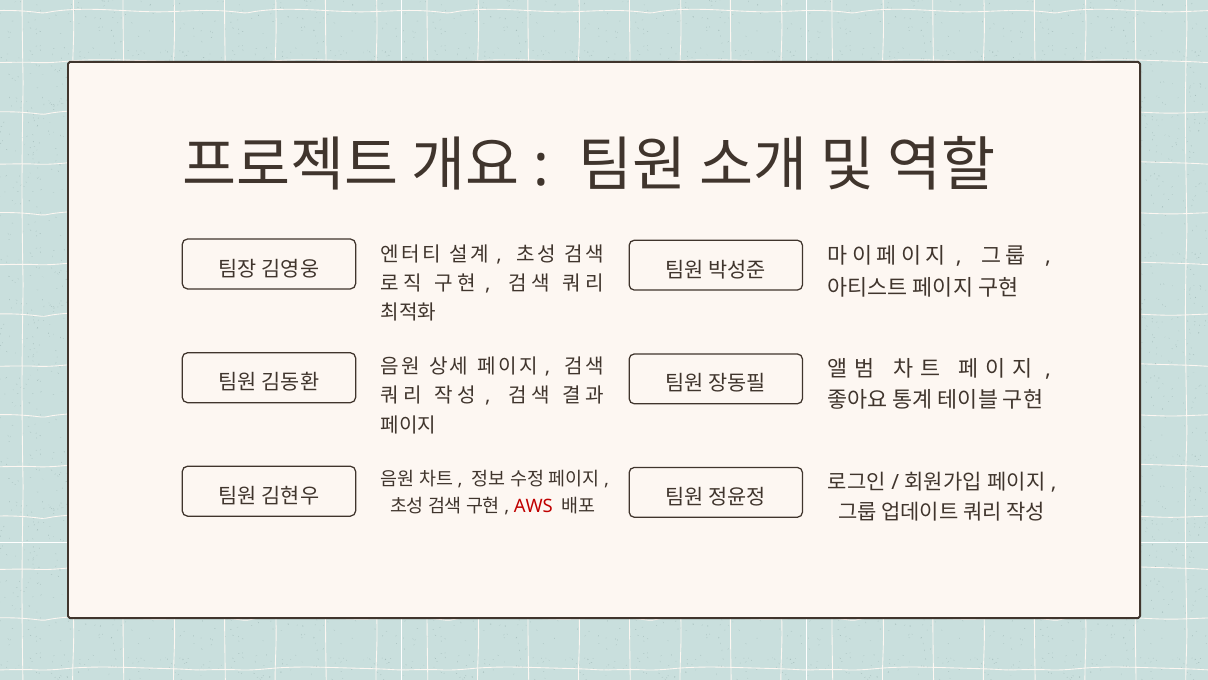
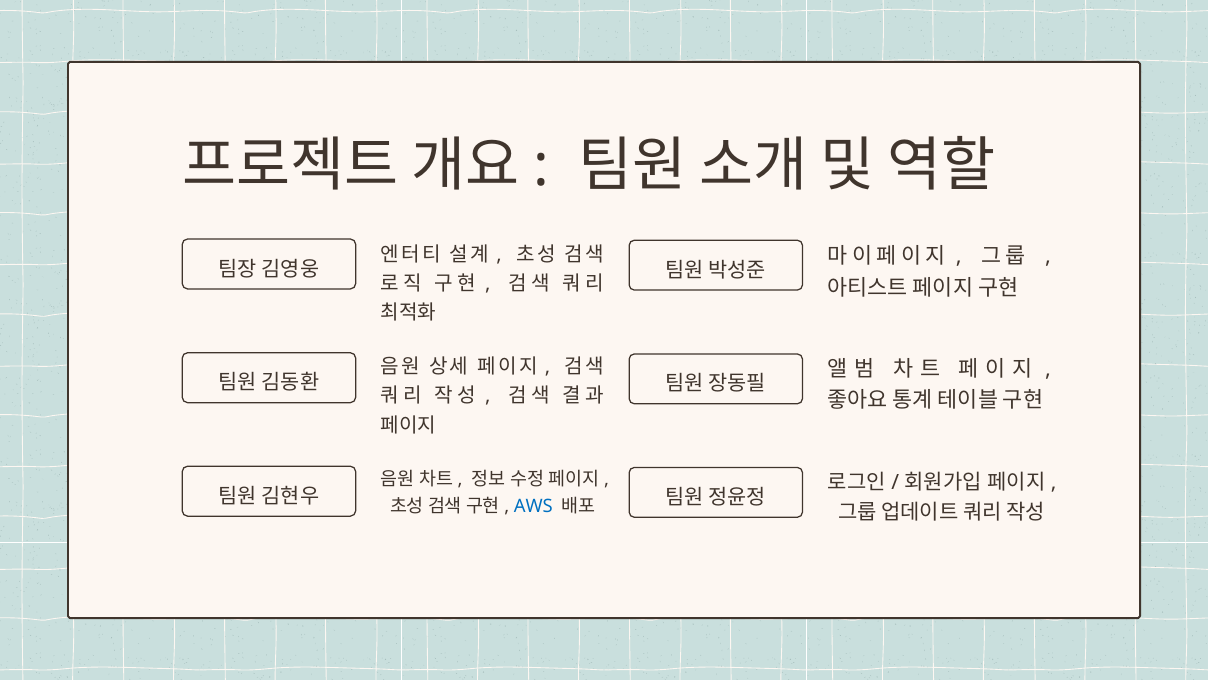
AWS colour: red -> blue (533, 506)
